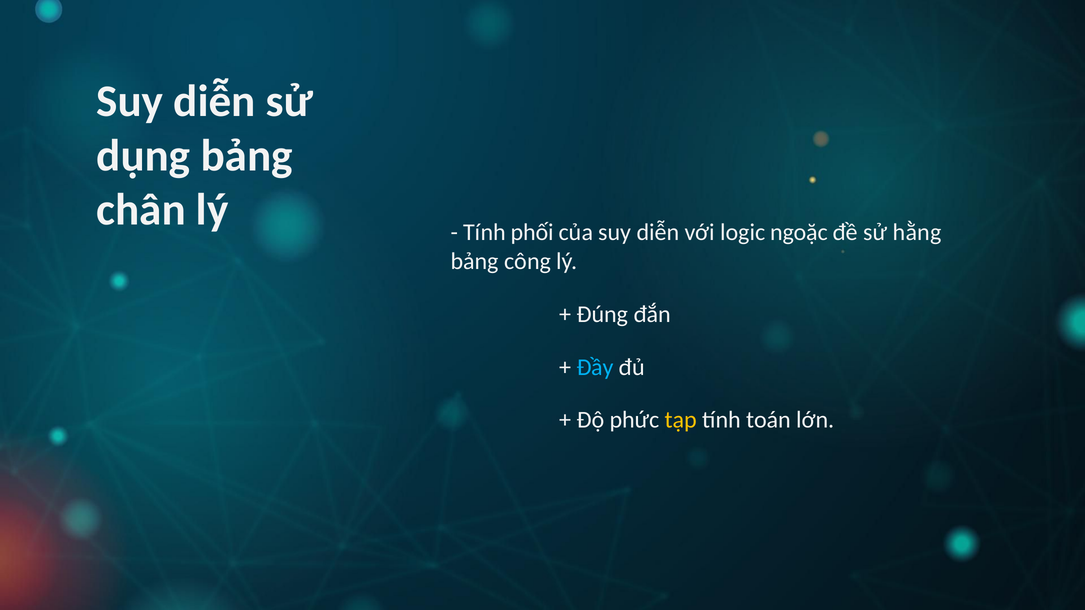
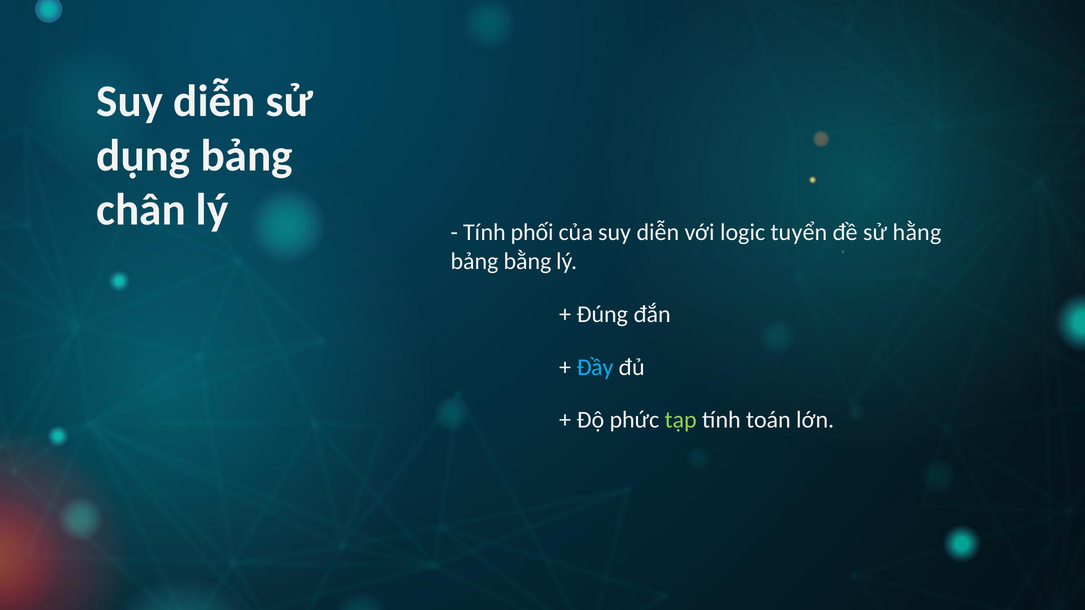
ngoặc: ngoặc -> tuyển (799, 232)
công: công -> bằng (528, 261)
tạp colour: yellow -> light green (681, 420)
